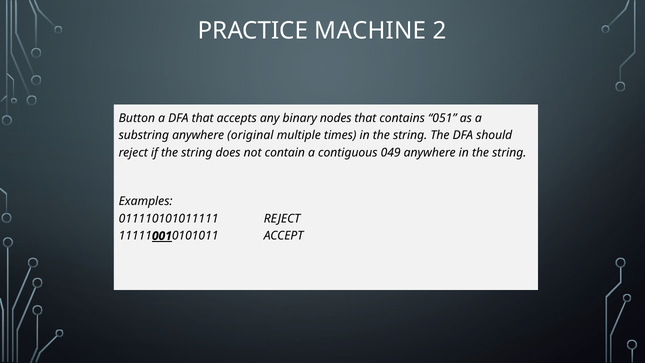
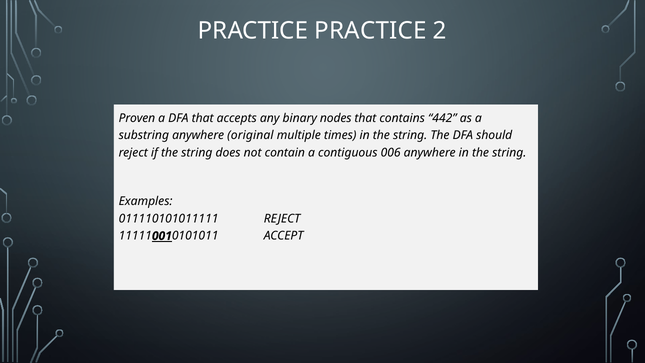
PRACTICE MACHINE: MACHINE -> PRACTICE (370, 31)
Button: Button -> Proven (137, 118)
051: 051 -> 442 (442, 118)
049: 049 -> 006 (391, 153)
